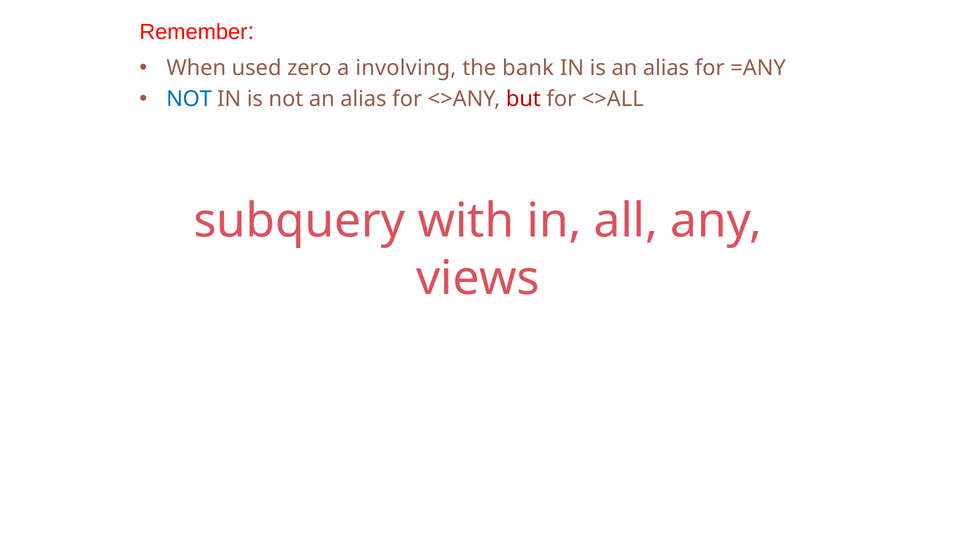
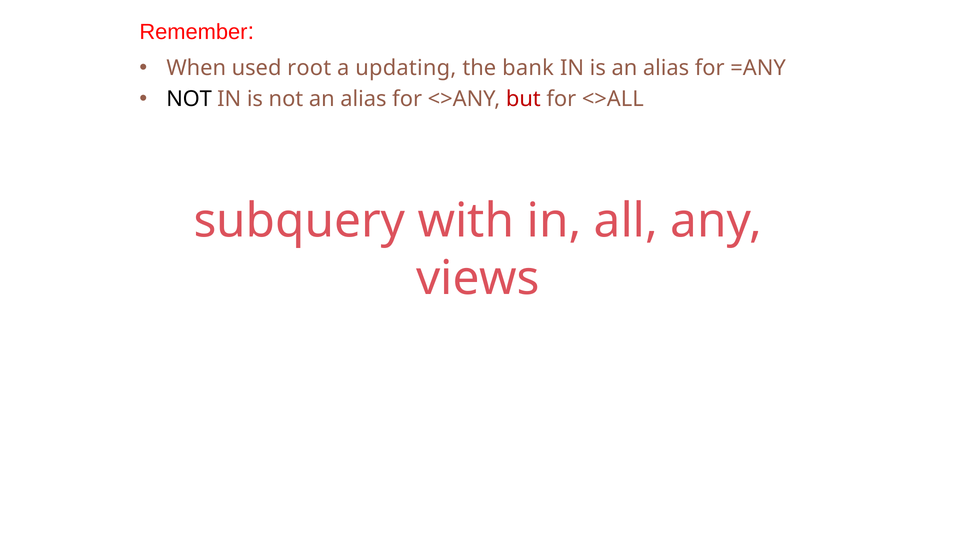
zero: zero -> root (309, 68)
involving: involving -> updating (406, 68)
NOT colour: blue -> black (189, 99)
